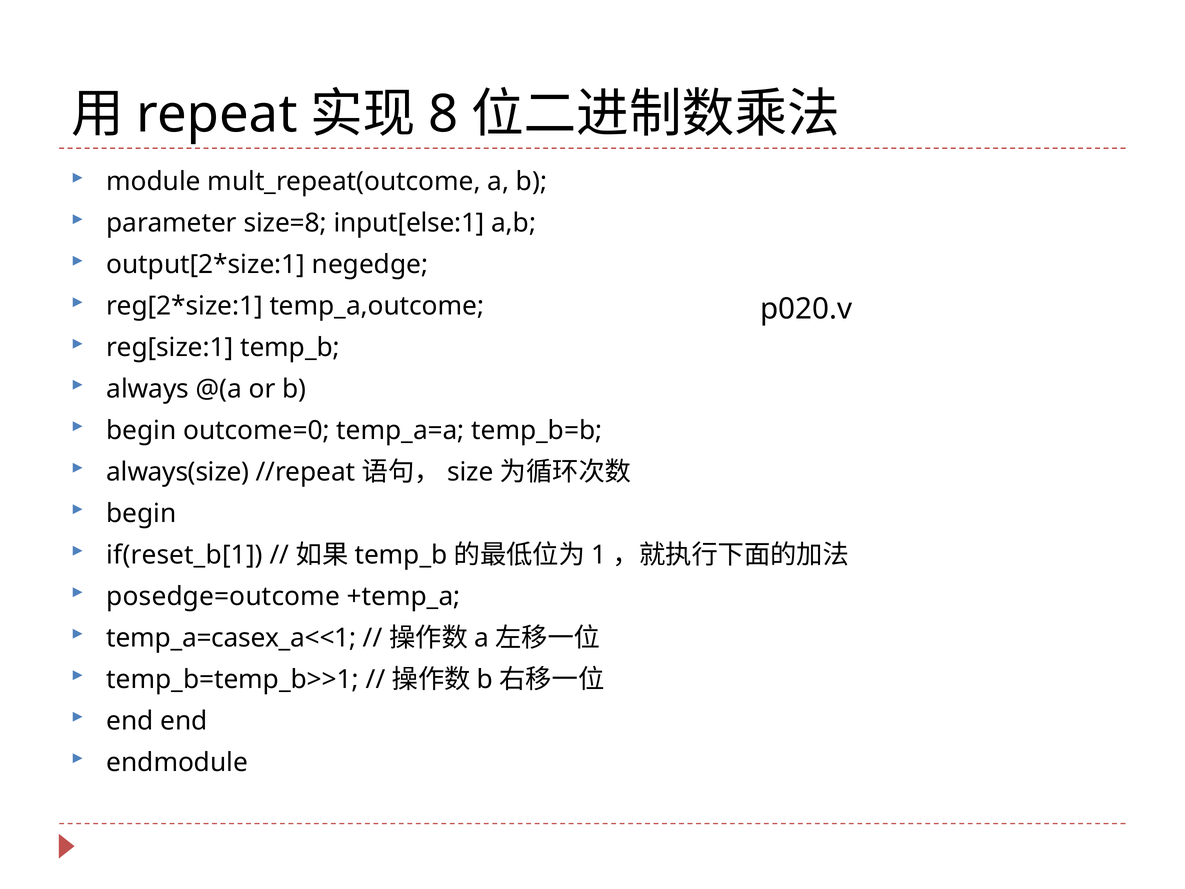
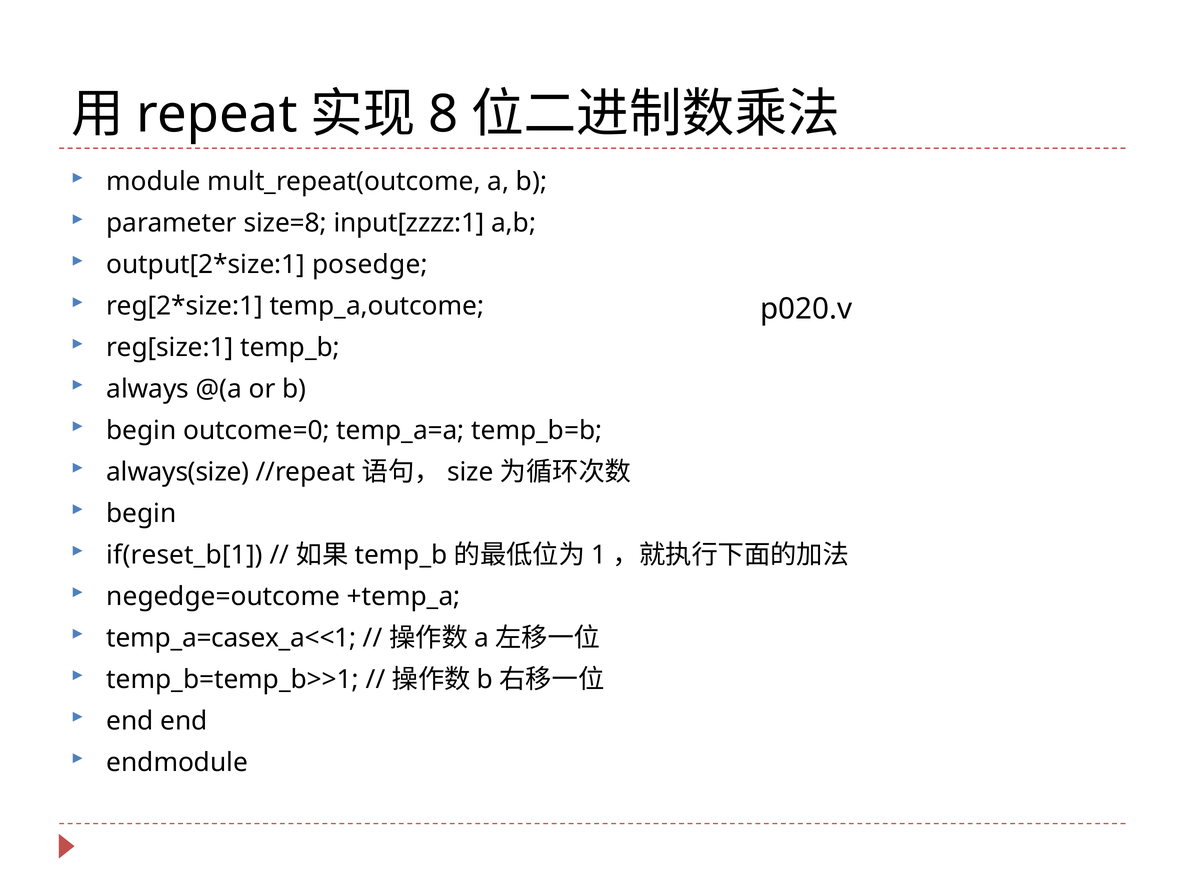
input[else:1: input[else:1 -> input[zzzz:1 (409, 223)
negedge: negedge -> posedge (370, 265)
posedge=outcome: posedge=outcome -> negedge=outcome (223, 596)
